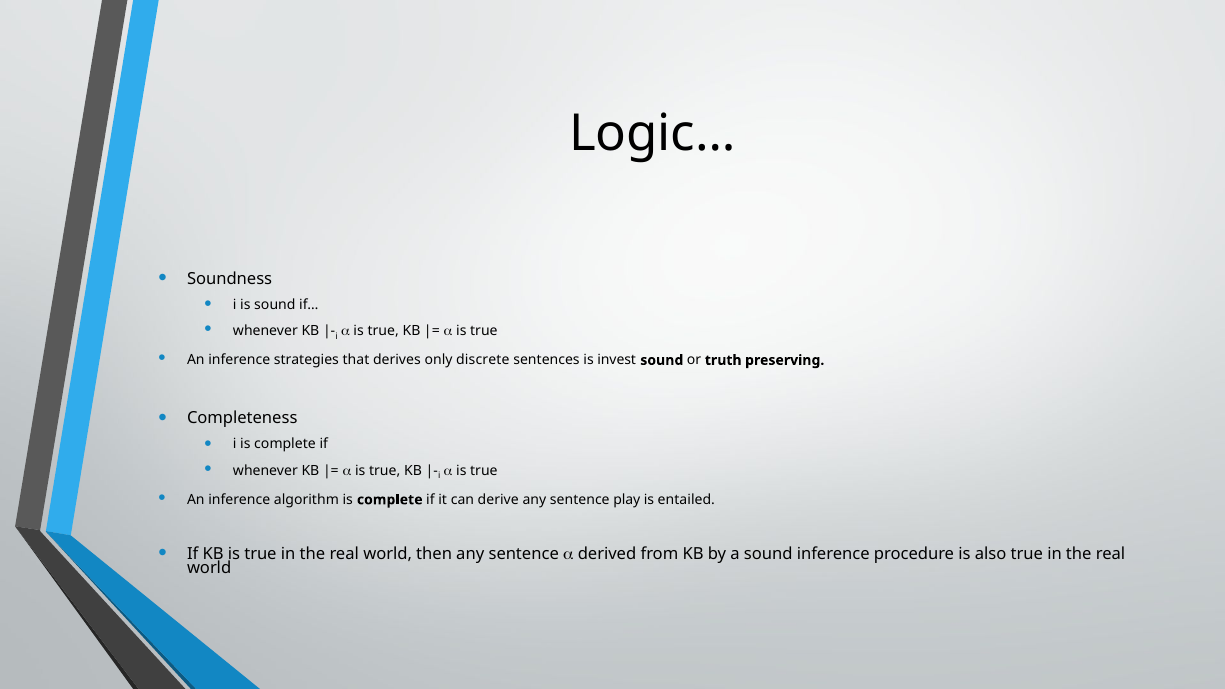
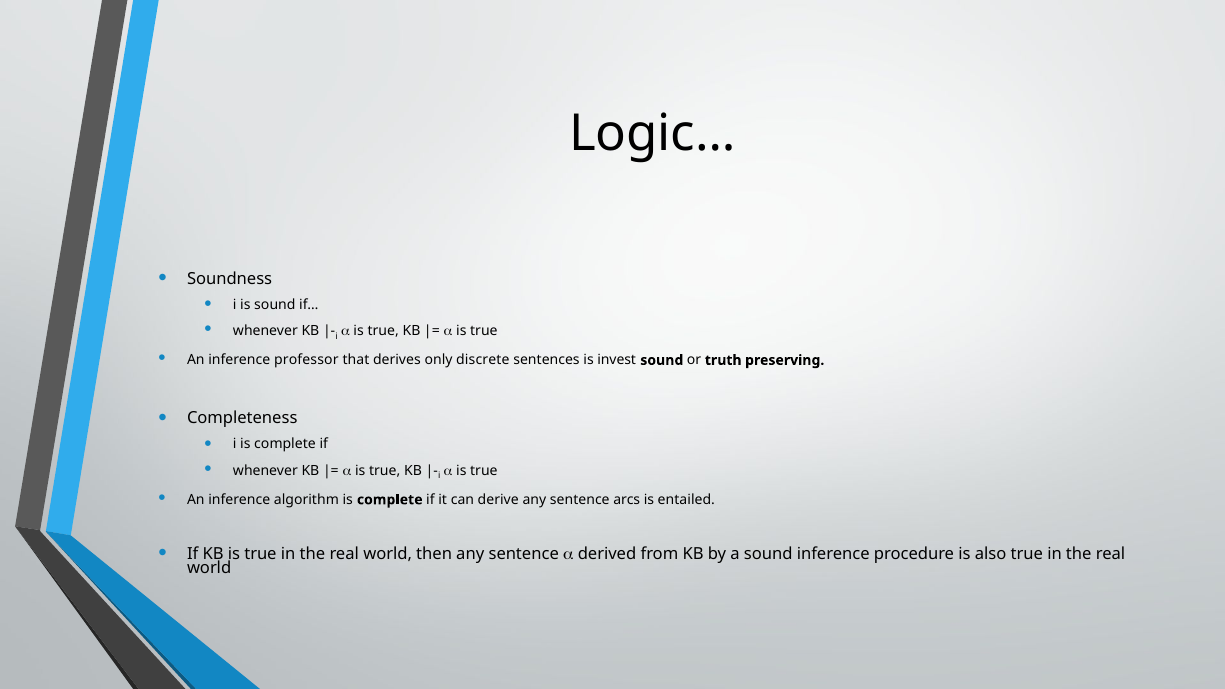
strategies: strategies -> professor (306, 360)
play: play -> arcs (627, 500)
